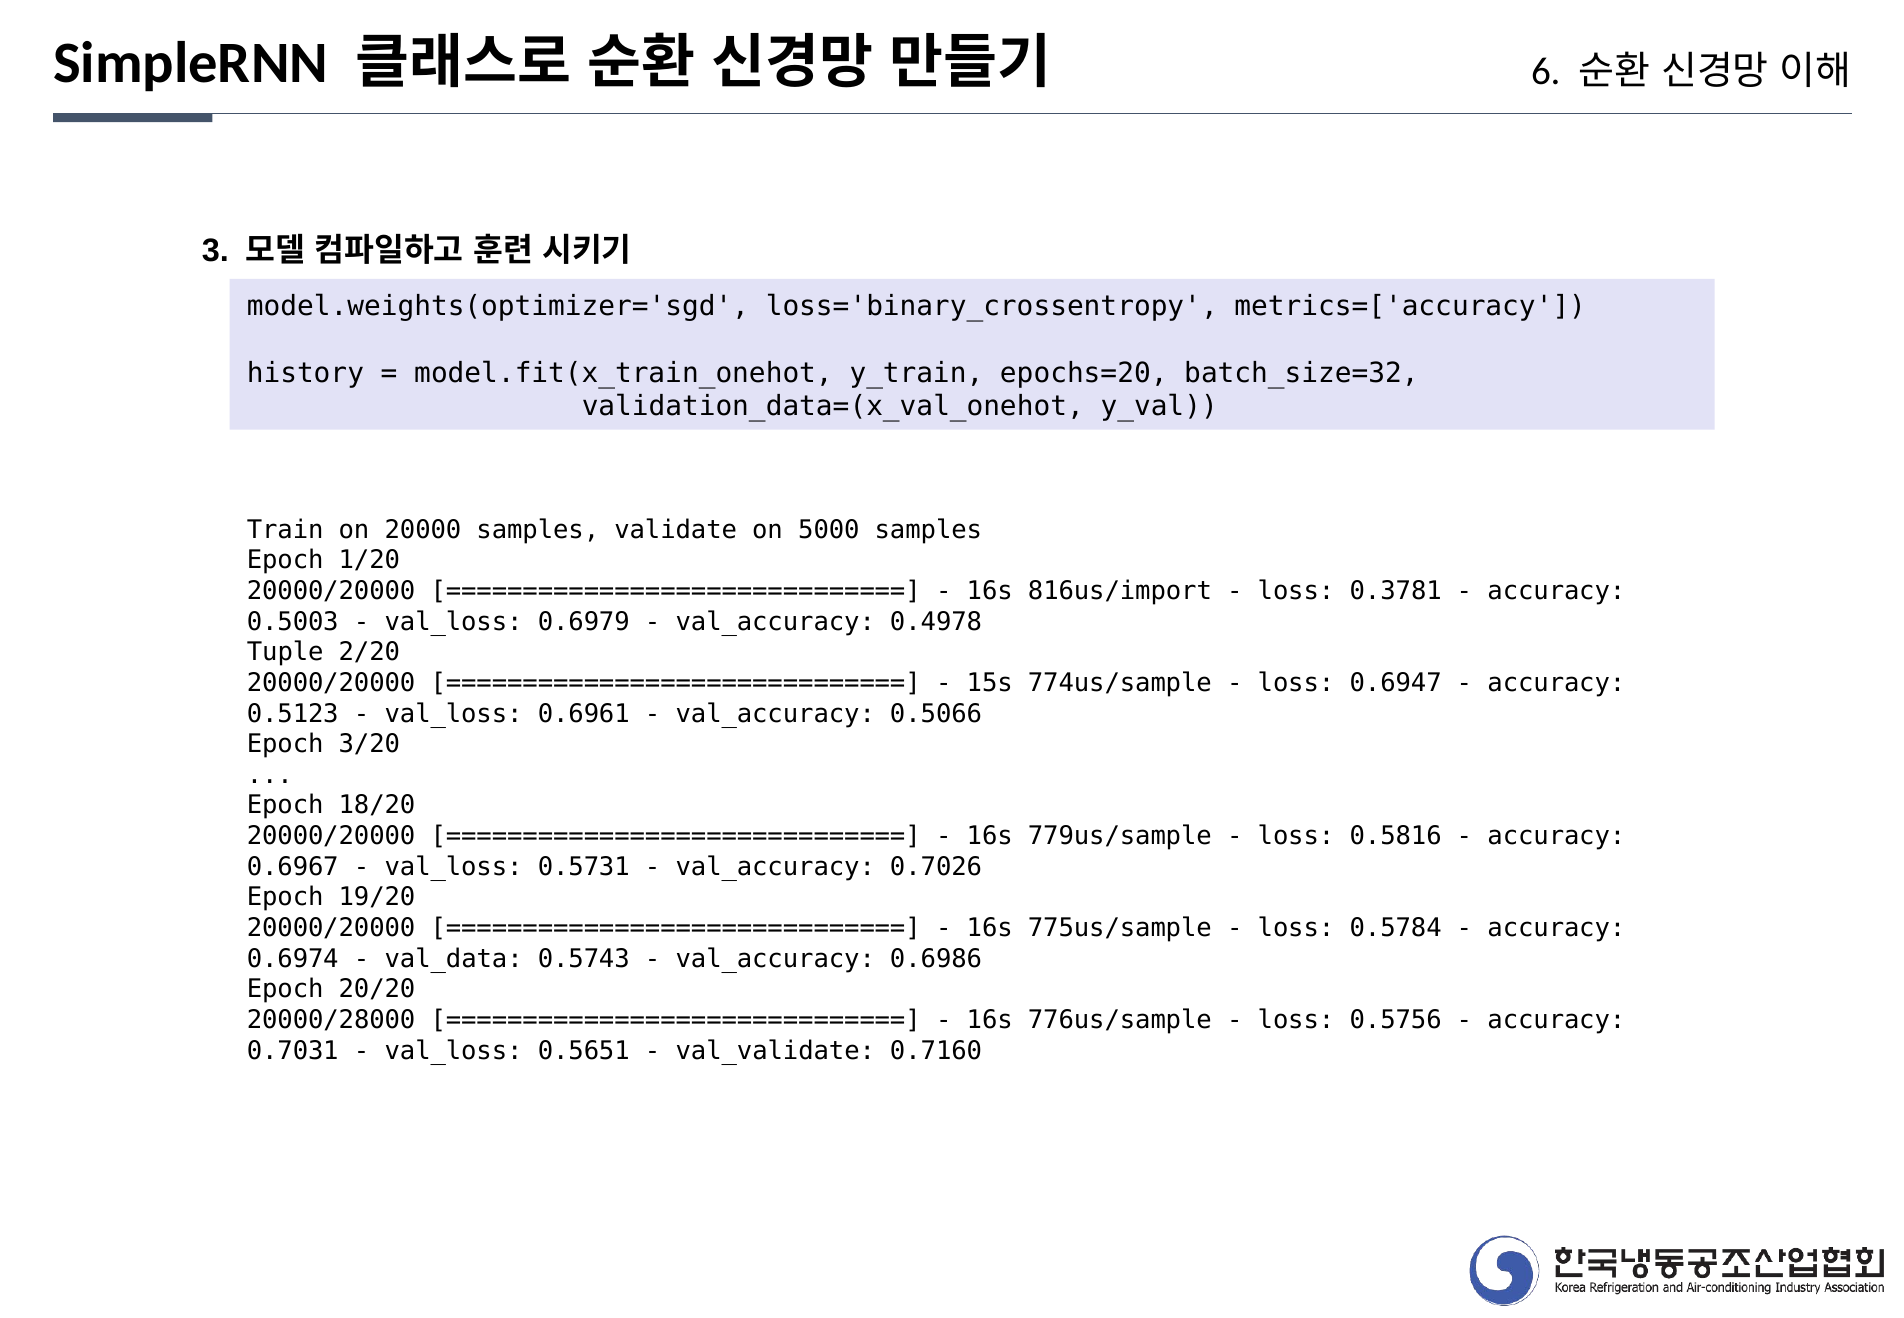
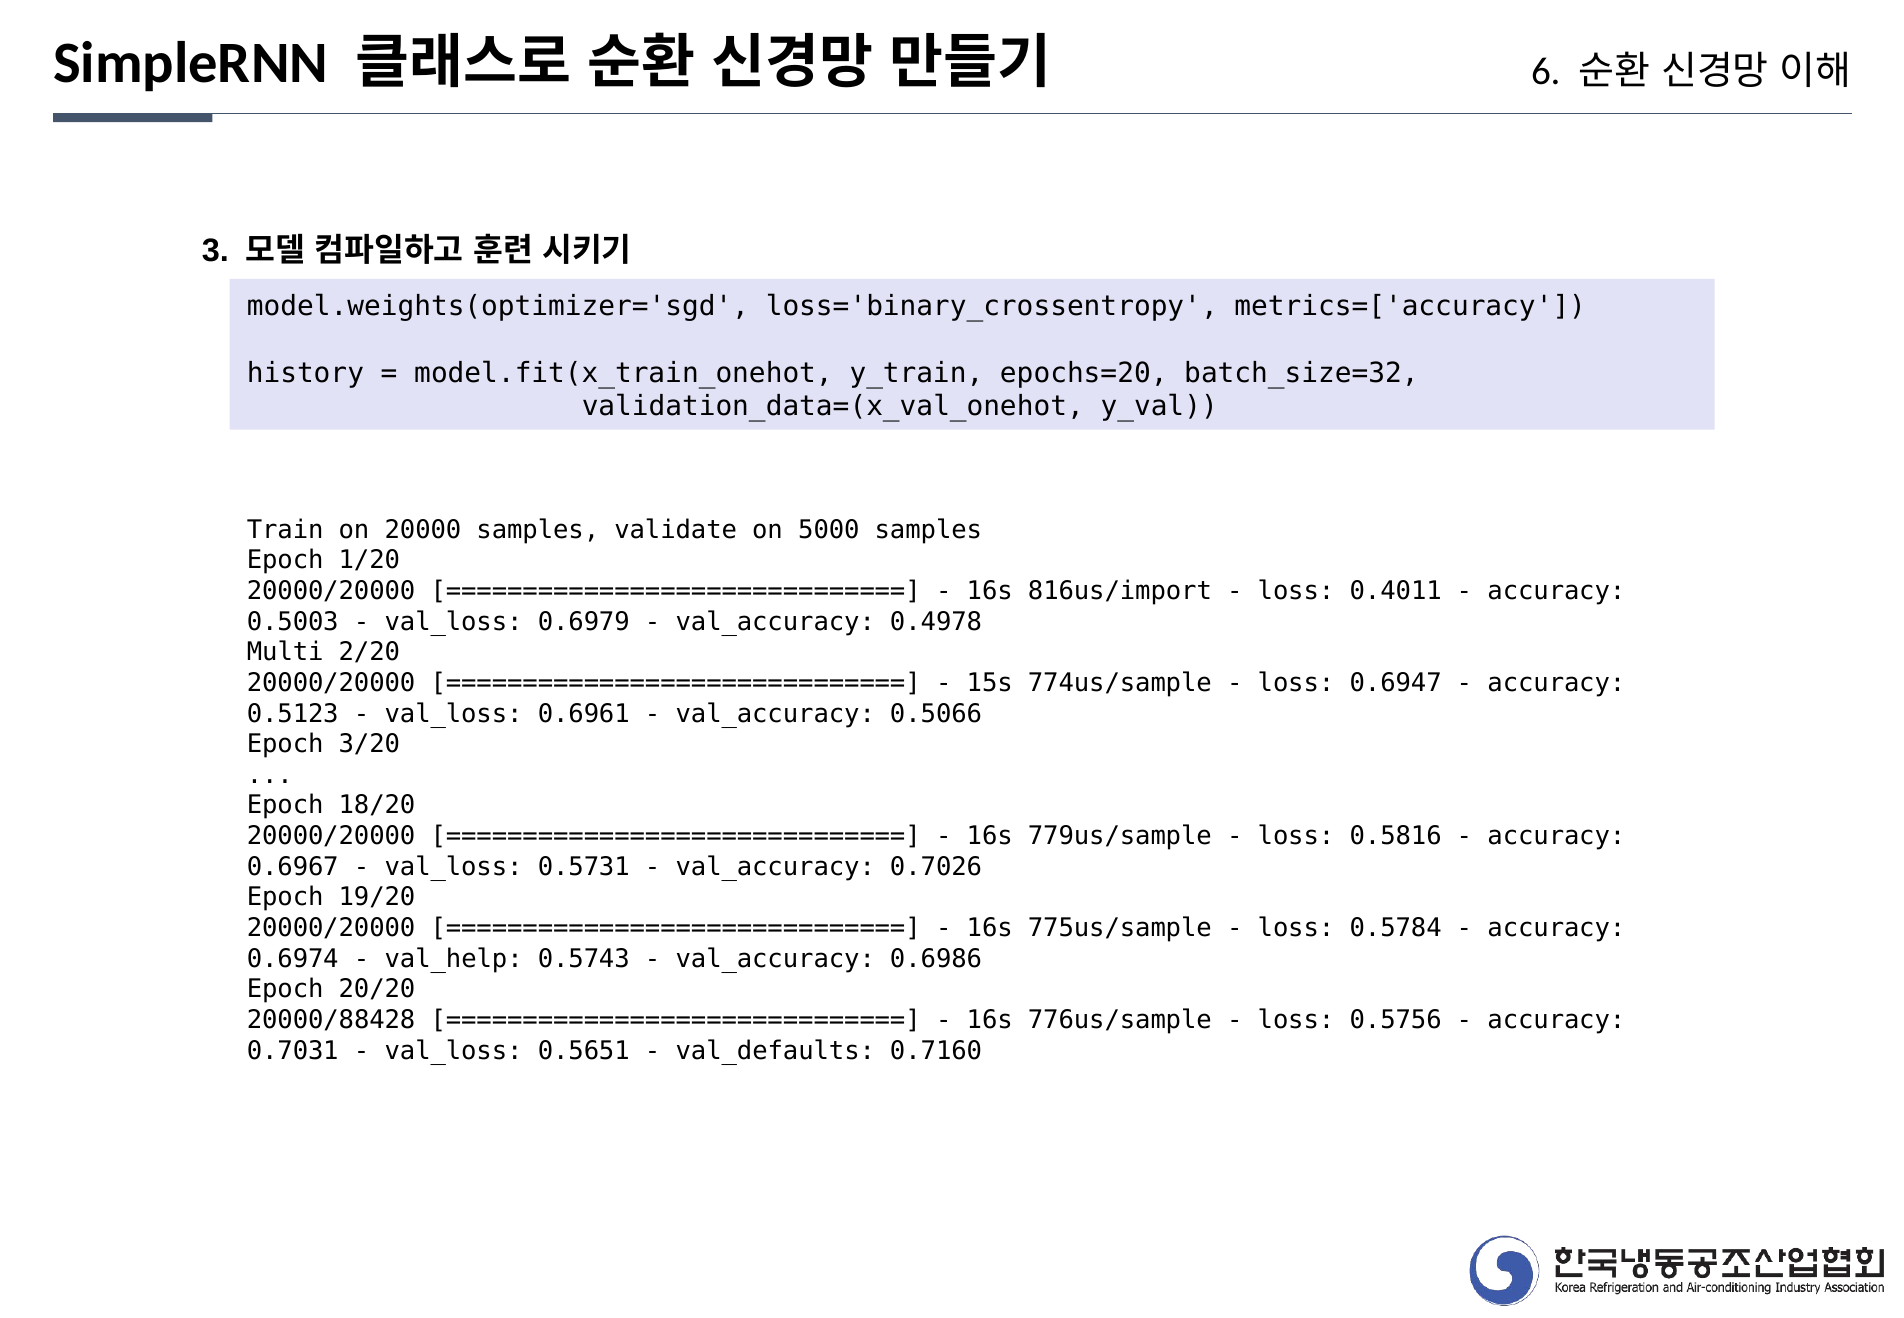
0.3781: 0.3781 -> 0.4011 (1396, 591)
Tuple: Tuple -> Multi (285, 652)
val_data: val_data -> val_help (454, 959)
20000/28000: 20000/28000 -> 20000/88428 (331, 1020)
val_validate: val_validate -> val_defaults (775, 1051)
